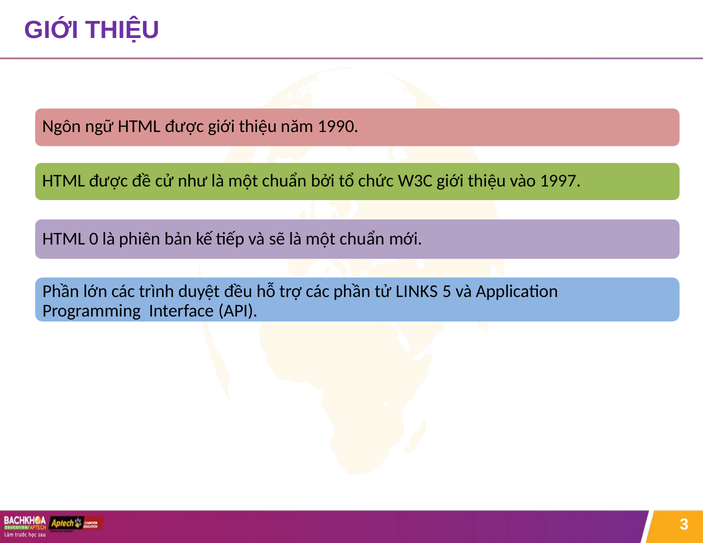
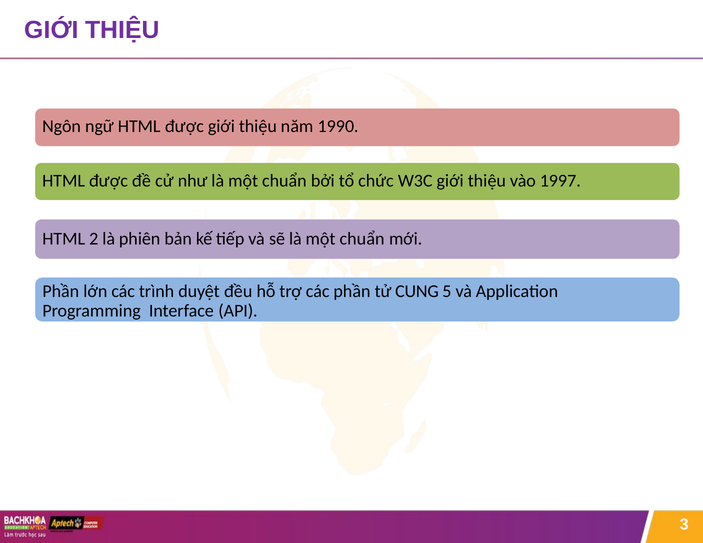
0: 0 -> 2 (94, 239)
LINKS: LINKS -> CUNG (417, 291)
